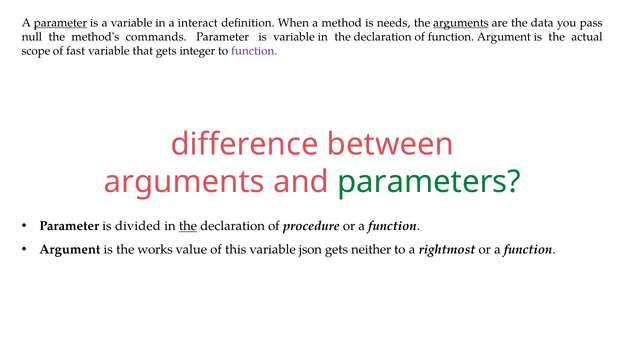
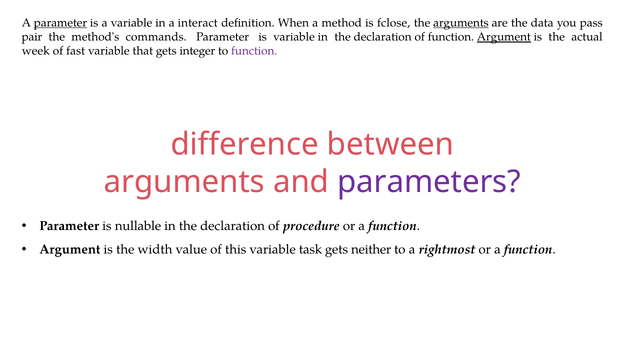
needs: needs -> fclose (394, 23)
null: null -> pair (32, 37)
Argument underline: none -> present (504, 37)
scope: scope -> week (36, 51)
parameters colour: green -> purple (429, 182)
divided: divided -> nullable (138, 226)
the underline: present -> none (188, 226)
works: works -> width (155, 249)
json: json -> task (310, 249)
